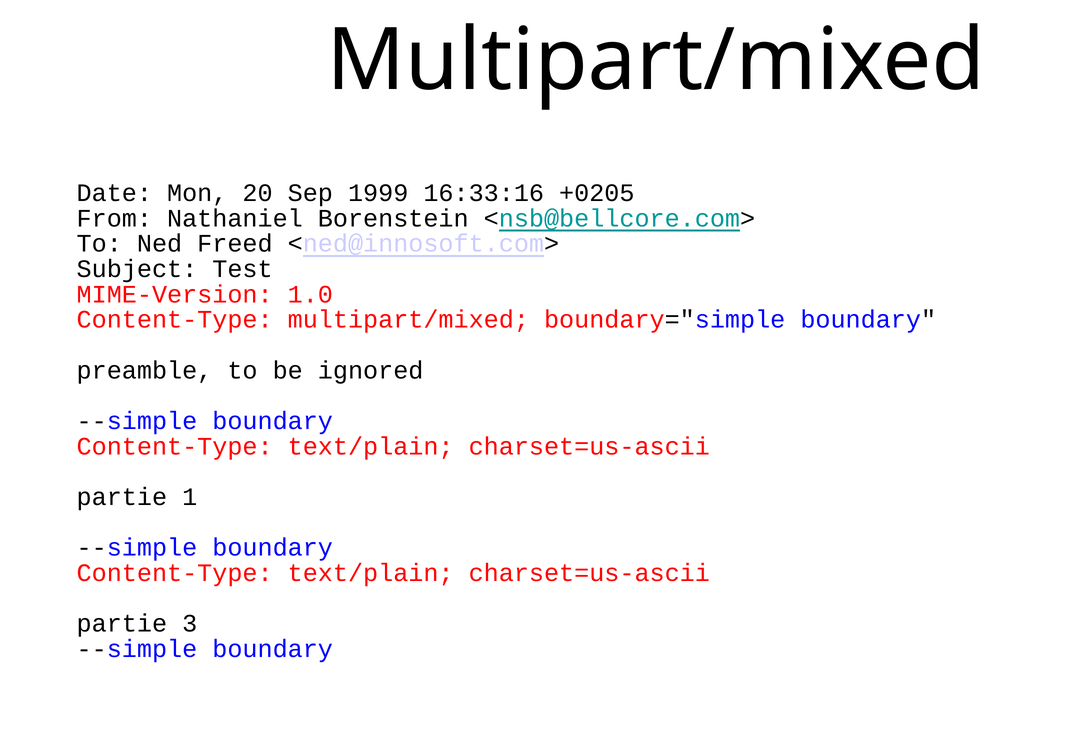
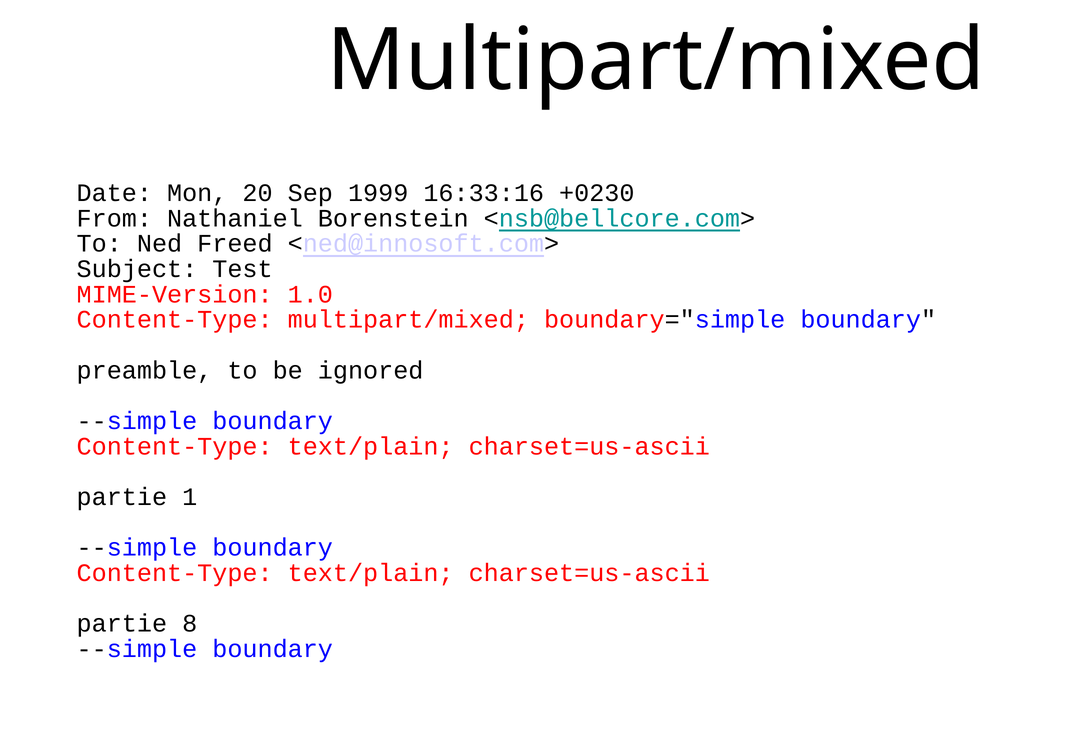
+0205: +0205 -> +0230 (597, 193)
3: 3 -> 8 (190, 624)
